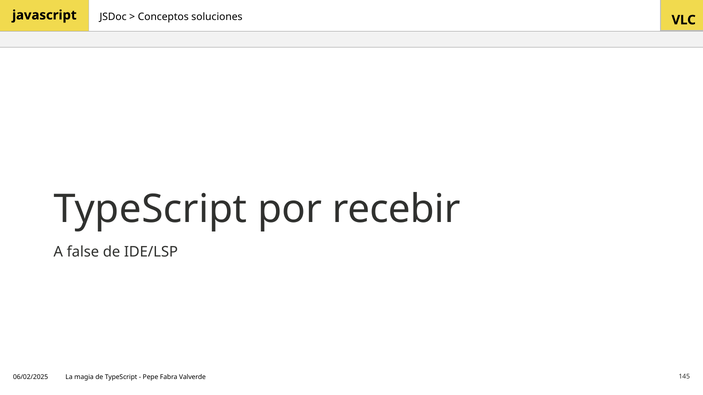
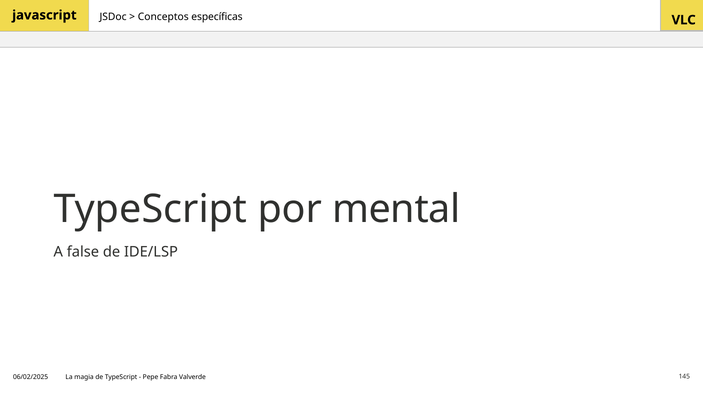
soluciones: soluciones -> específicas (217, 17)
recebir: recebir -> mental (396, 210)
